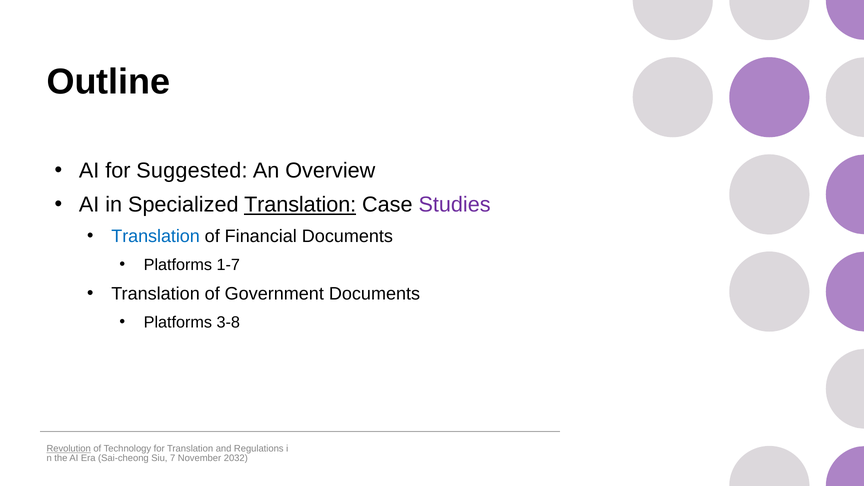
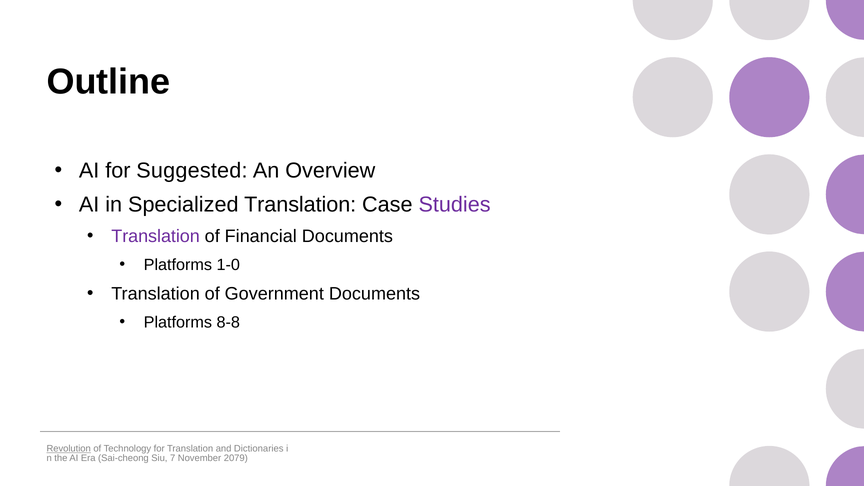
Translation underline: present -> none (300, 205)
Translation colour: blue -> purple (156, 236)
1-7: 1-7 -> 1-0 (228, 265)
3-8: 3-8 -> 8-8 (228, 322)
Regulations: Regulations -> Dictionaries (259, 449)
2032: 2032 -> 2079 (236, 458)
